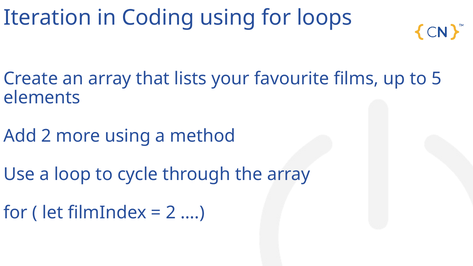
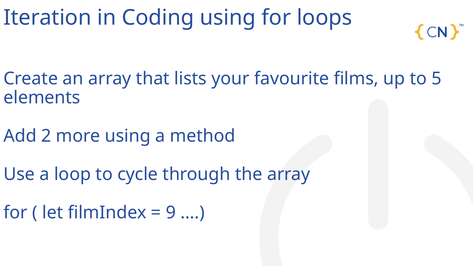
2: 2 -> 9 (171, 213)
